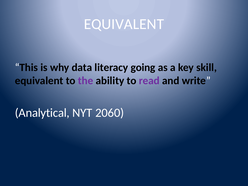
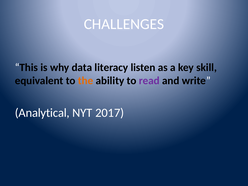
EQUIVALENT: EQUIVALENT -> CHALLENGES (124, 24)
going: going -> listen (143, 67)
the colour: purple -> orange (86, 81)
2060: 2060 -> 2017 (110, 113)
